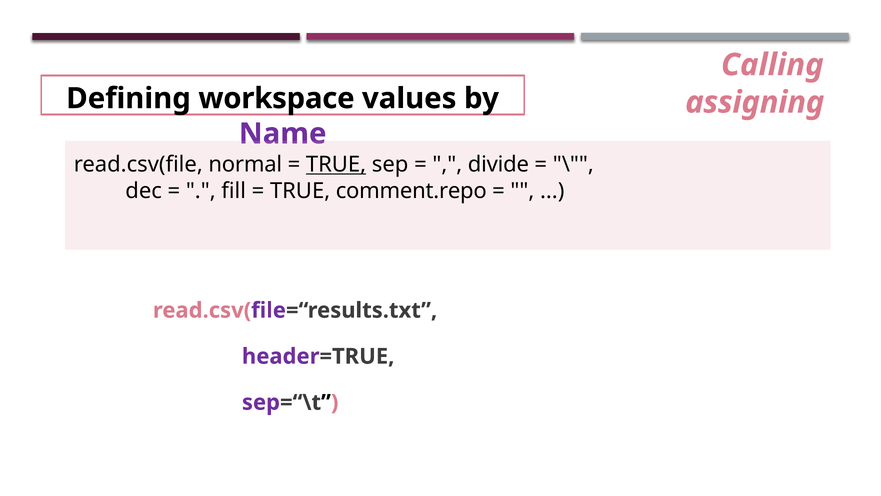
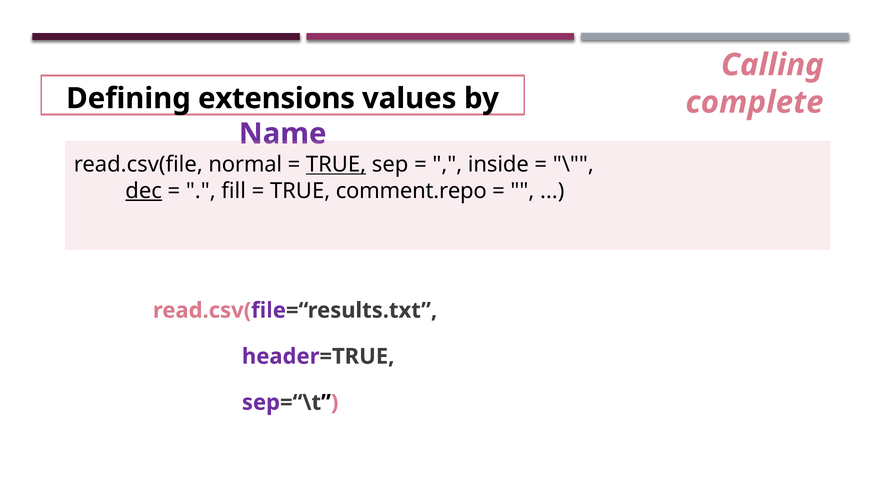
workspace: workspace -> extensions (277, 98)
assigning: assigning -> complete (755, 102)
divide: divide -> inside (498, 164)
dec underline: none -> present (144, 191)
